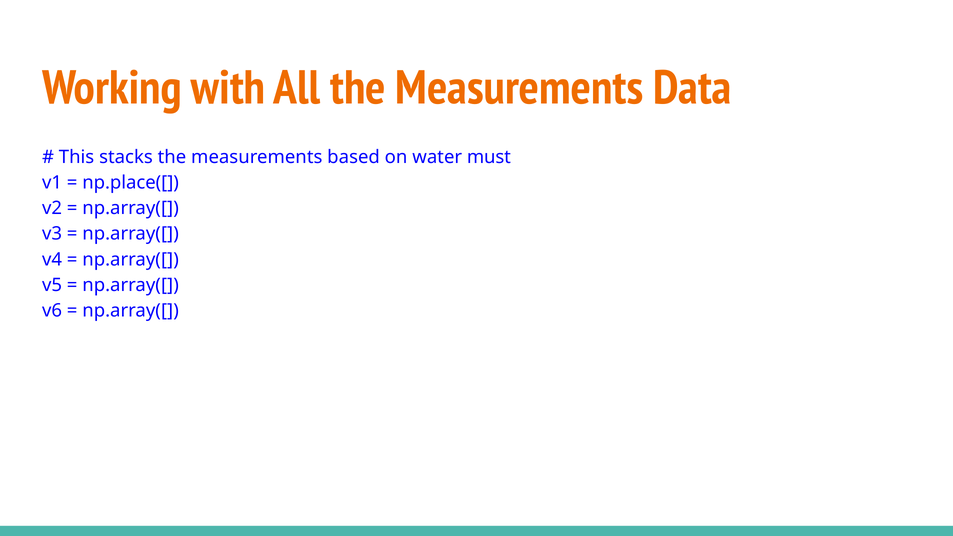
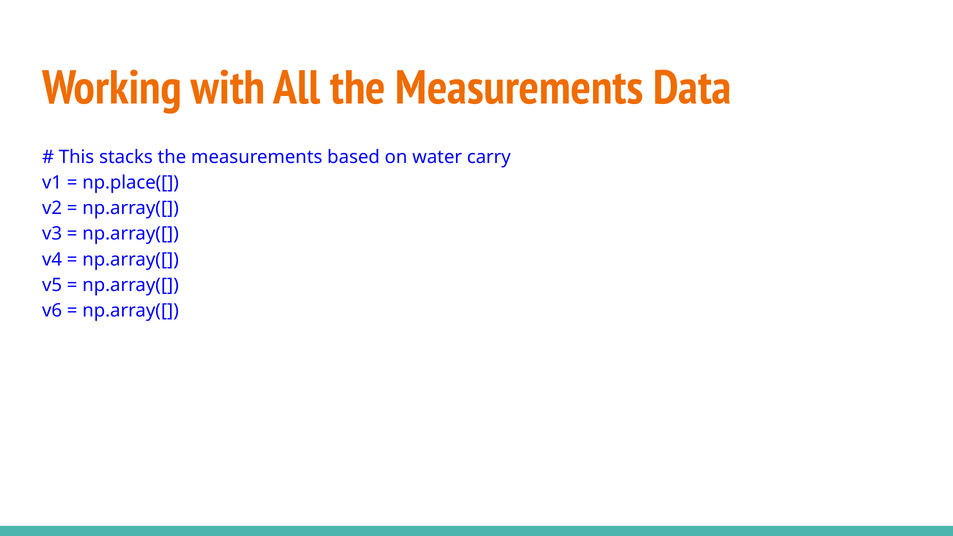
must: must -> carry (489, 157)
